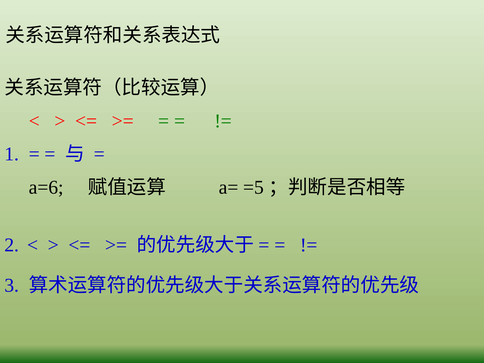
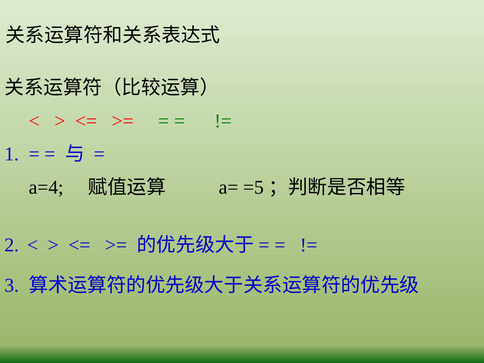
a=6: a=6 -> a=4 (46, 187)
